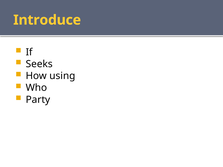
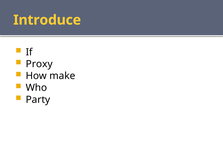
Seeks: Seeks -> Proxy (39, 64)
using: using -> make (62, 76)
